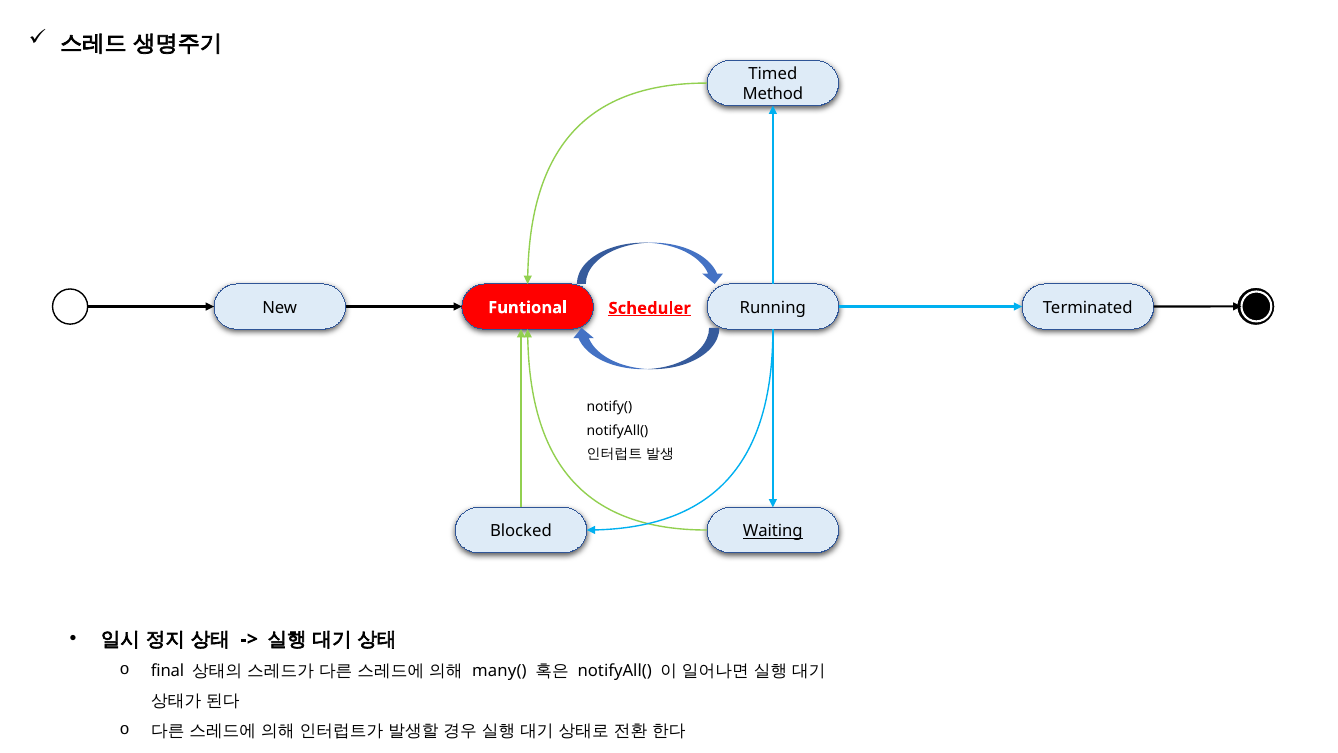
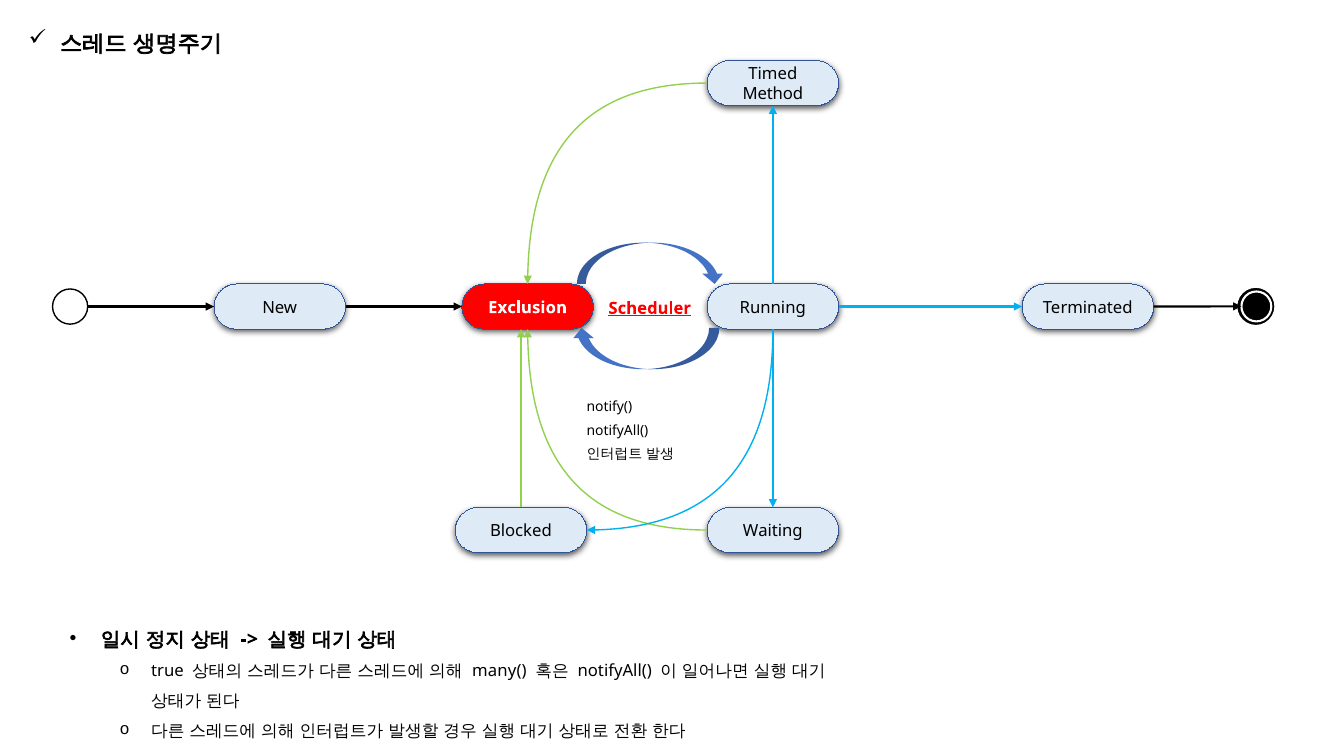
Funtional: Funtional -> Exclusion (528, 308)
Waiting underline: present -> none (773, 531)
final: final -> true (167, 670)
